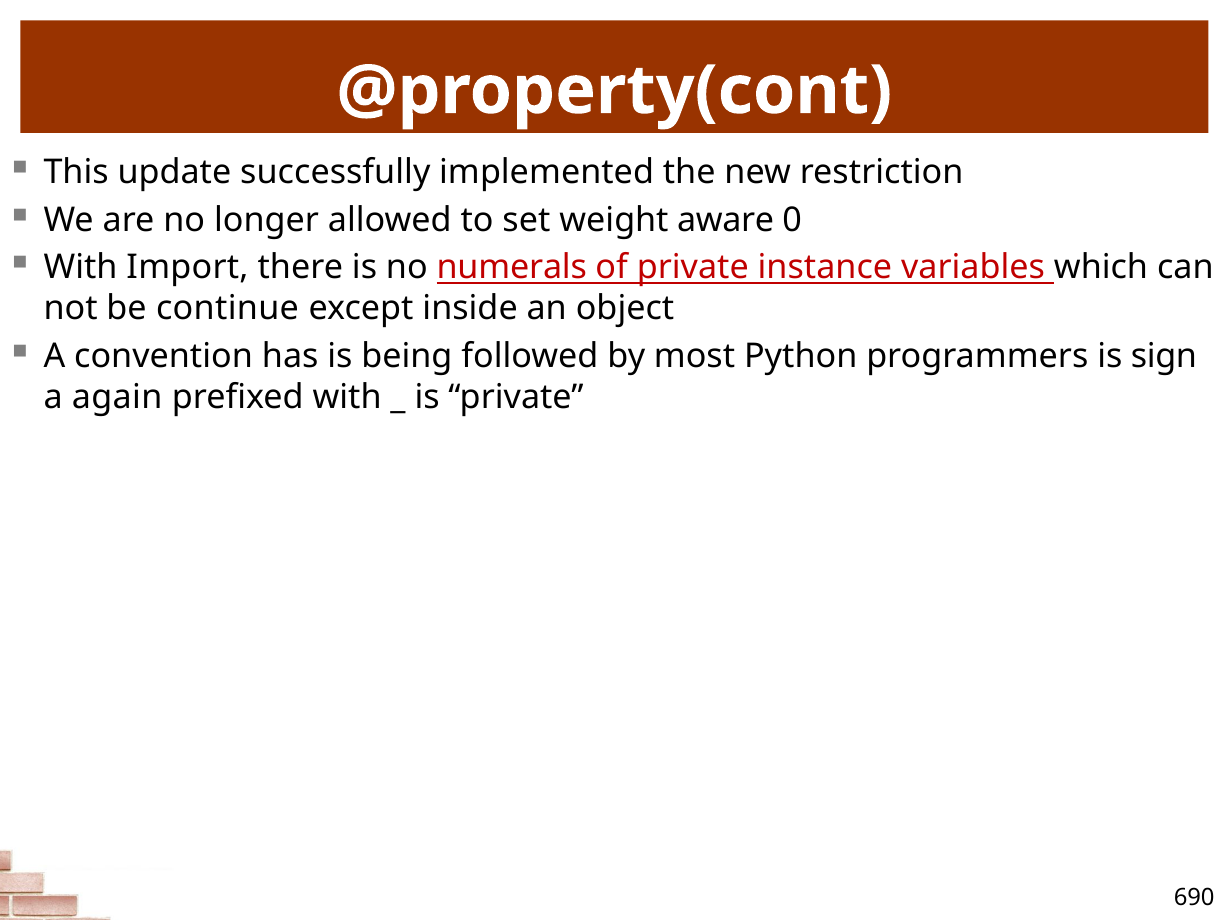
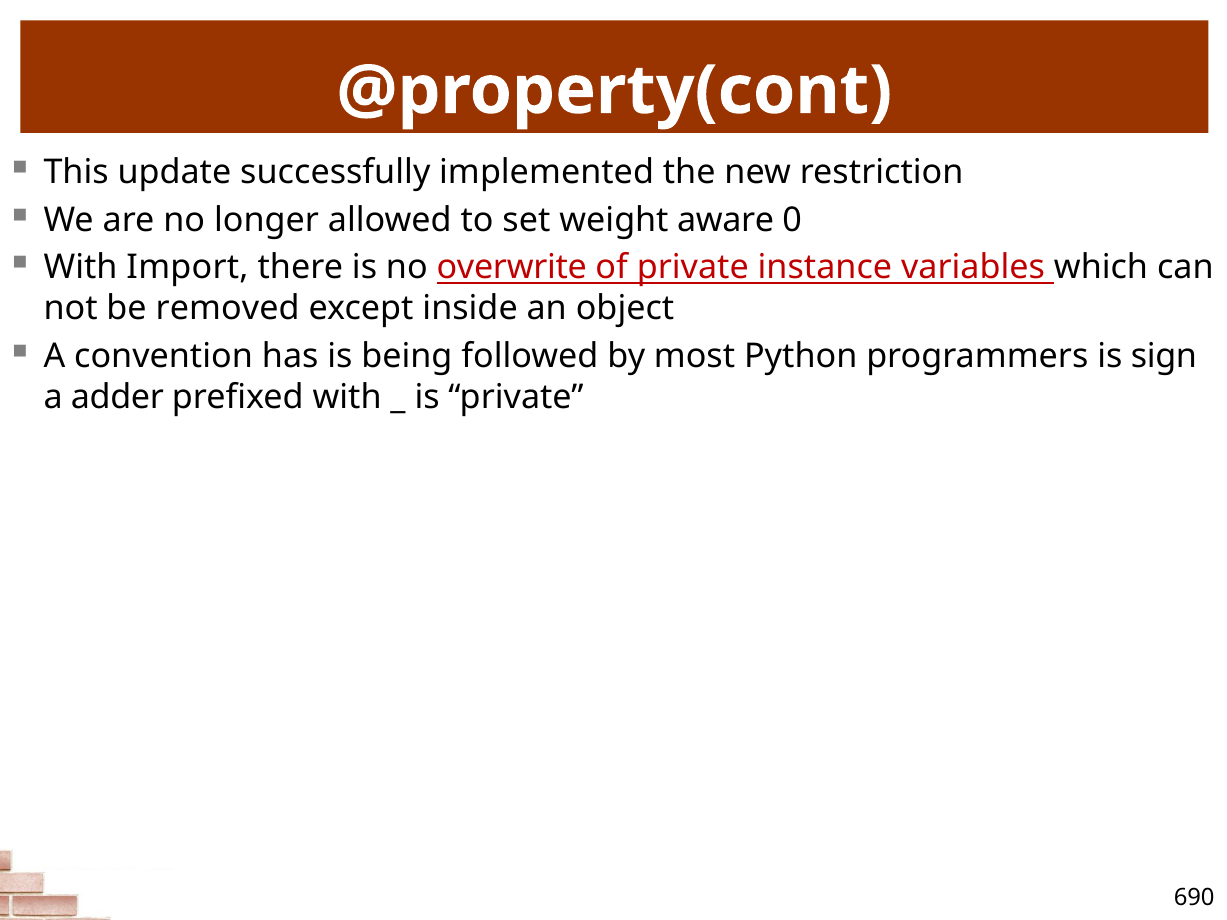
numerals: numerals -> overwrite (512, 268)
continue: continue -> removed (228, 308)
again: again -> adder (117, 397)
